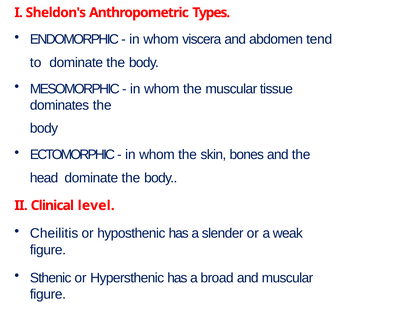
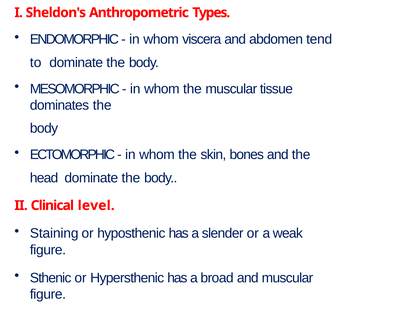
Cheilitis: Cheilitis -> Staining (54, 233)
